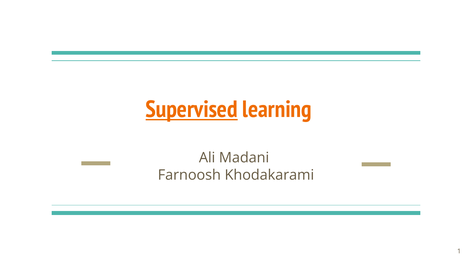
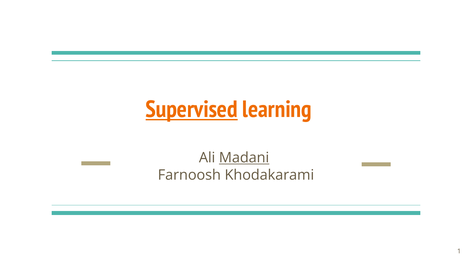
Madani underline: none -> present (244, 158)
